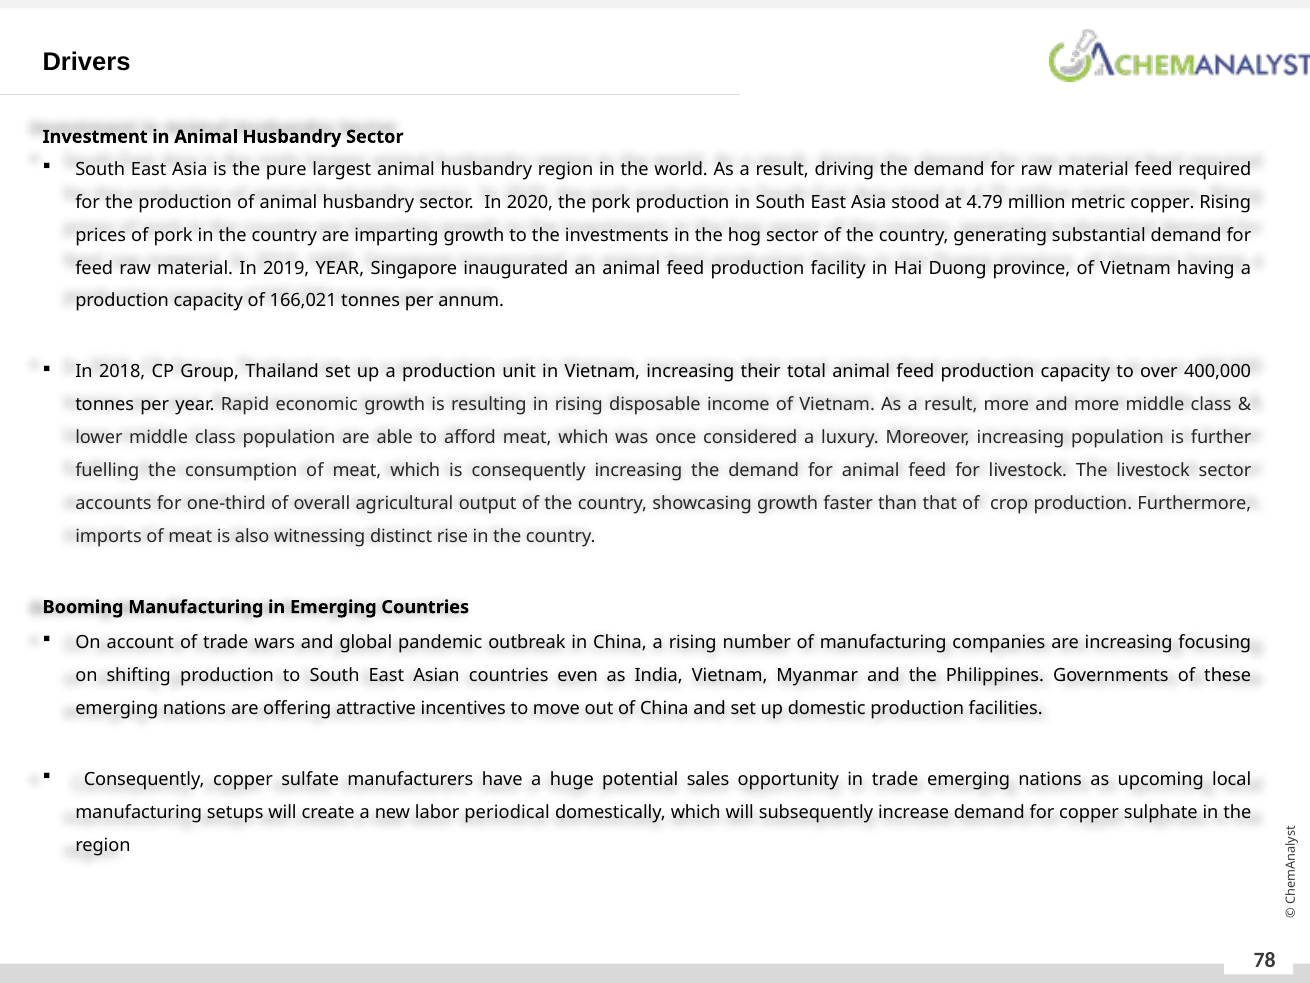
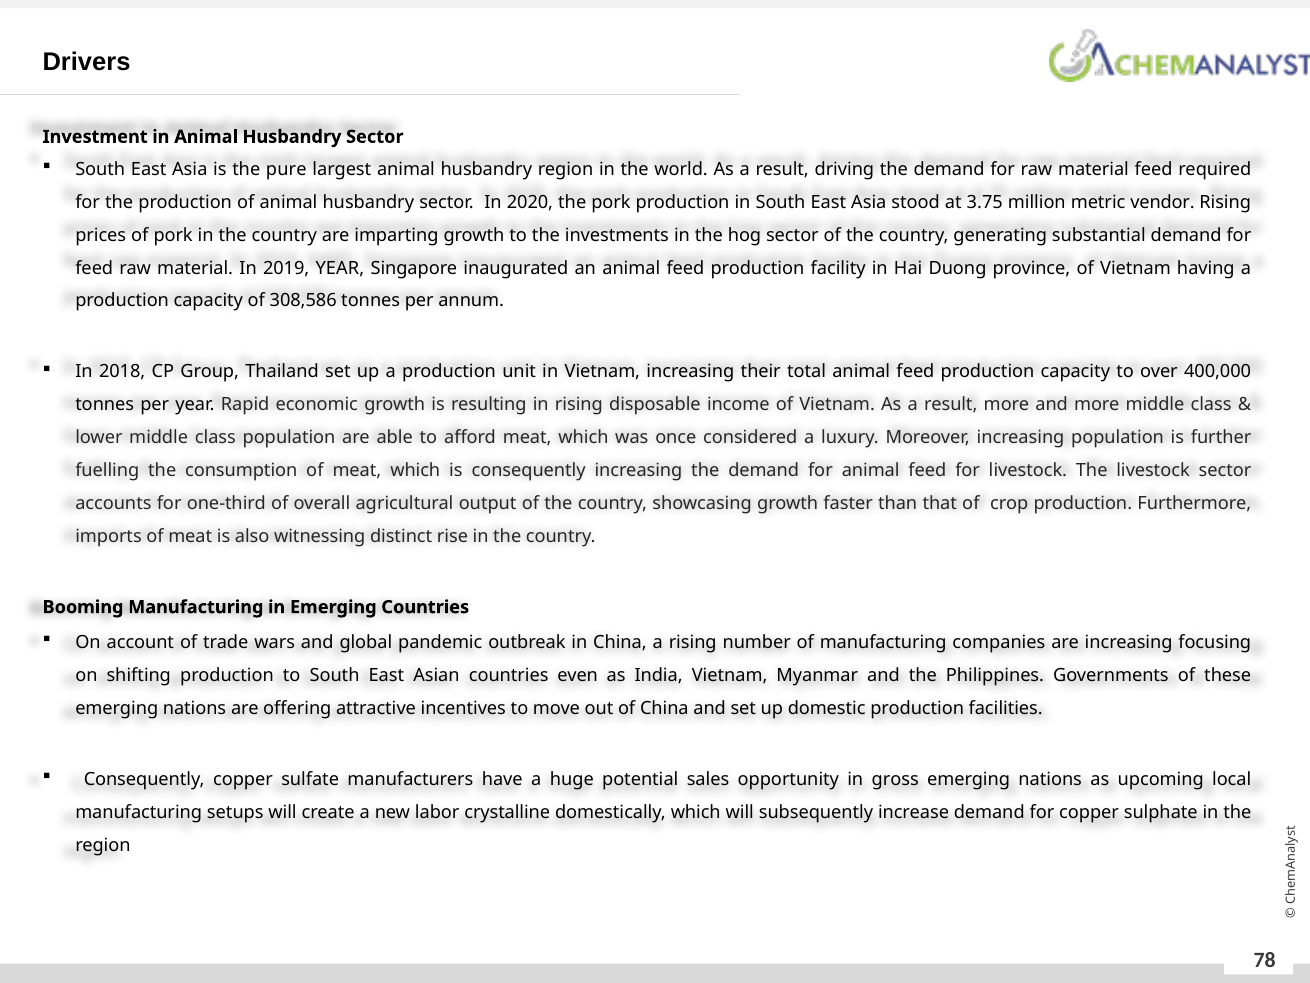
4.79: 4.79 -> 3.75 (985, 202)
metric copper: copper -> vendor (1162, 202)
166,021: 166,021 -> 308,586 (303, 301)
in trade: trade -> gross (895, 779)
periodical: periodical -> crystalline (507, 812)
